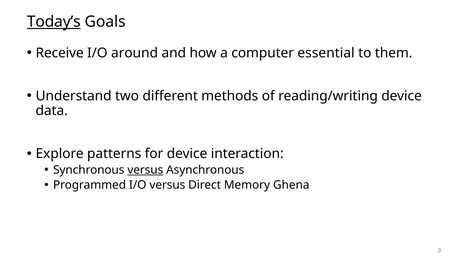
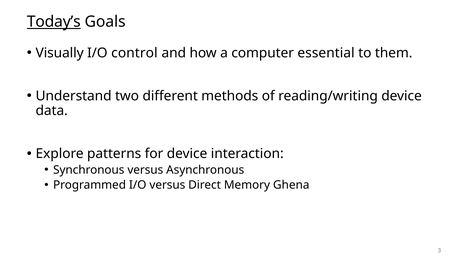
Receive: Receive -> Visually (60, 53)
around: around -> control (134, 53)
versus underline: present -> none (145, 170)
